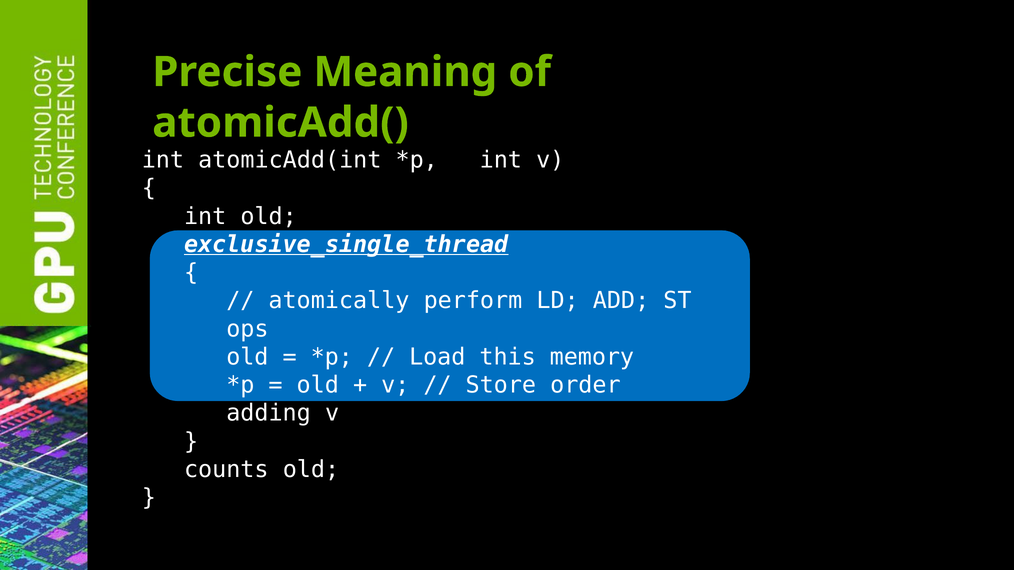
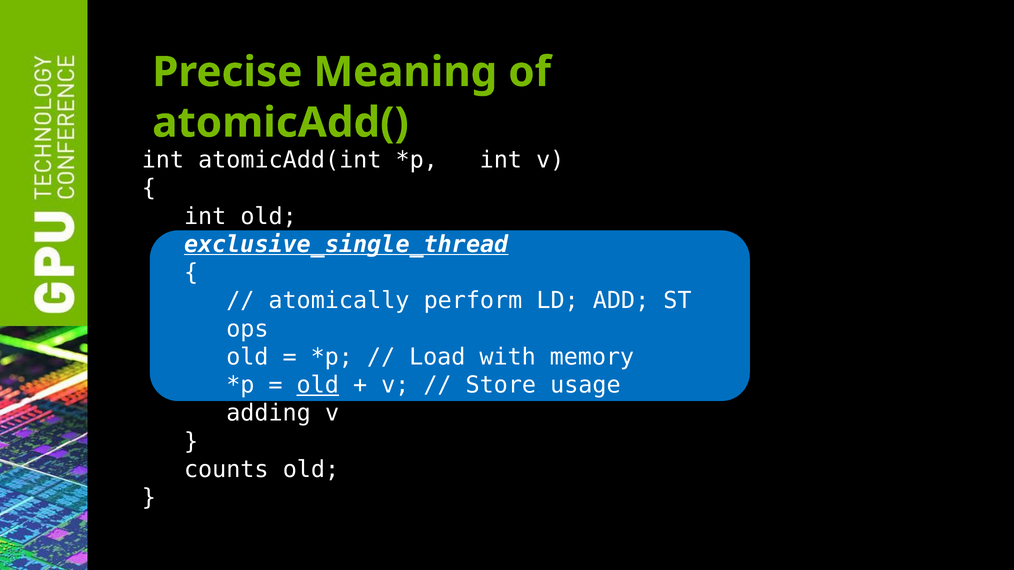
this: this -> with (508, 357)
old underline: none -> present (318, 385)
order: order -> usage (585, 385)
